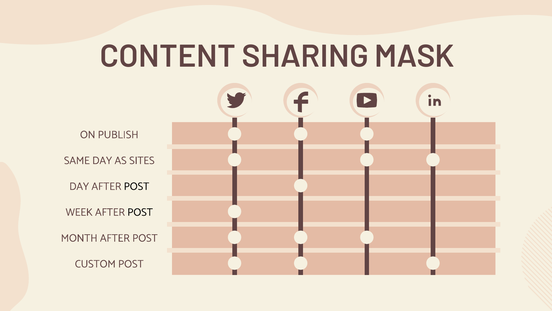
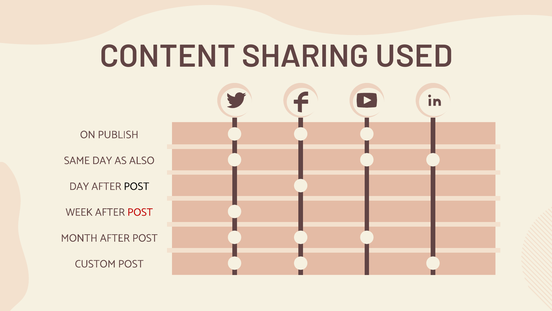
MASK: MASK -> USED (414, 56)
SITES: SITES -> ALSO (142, 160)
POST colour: black -> red (140, 212)
